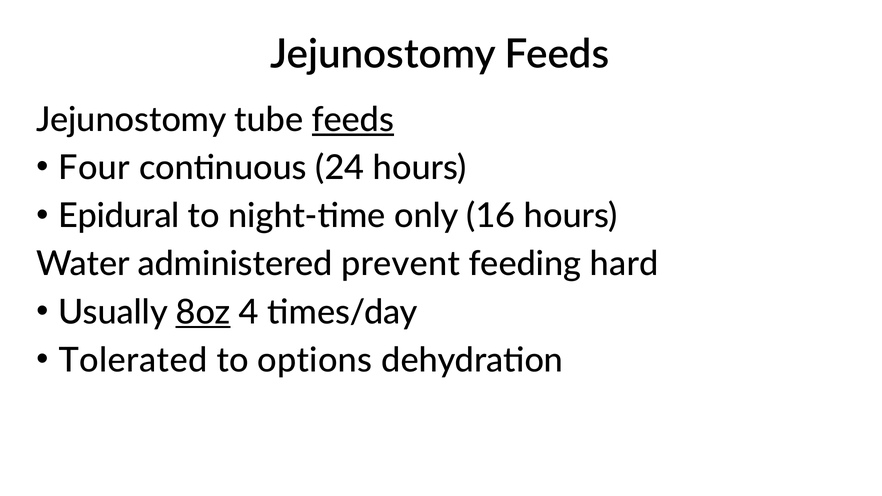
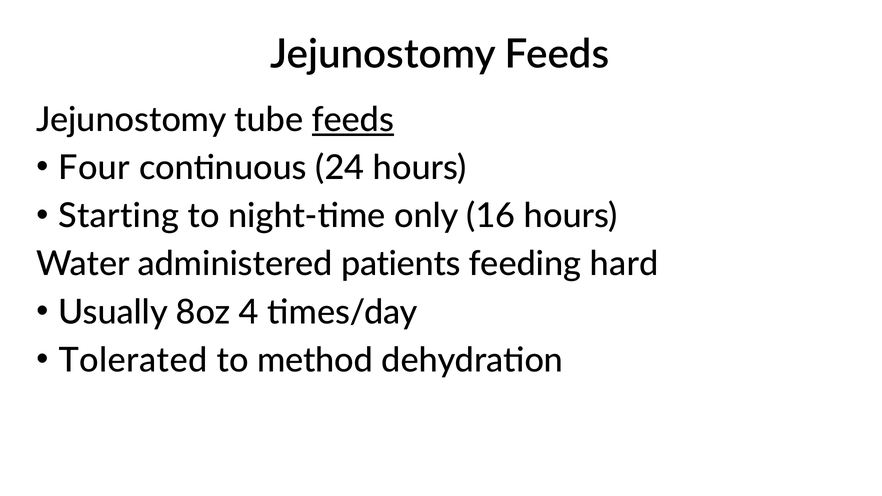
Epidural: Epidural -> Starting (119, 216)
prevent: prevent -> patients (401, 264)
8oz underline: present -> none (203, 312)
options: options -> method (315, 360)
